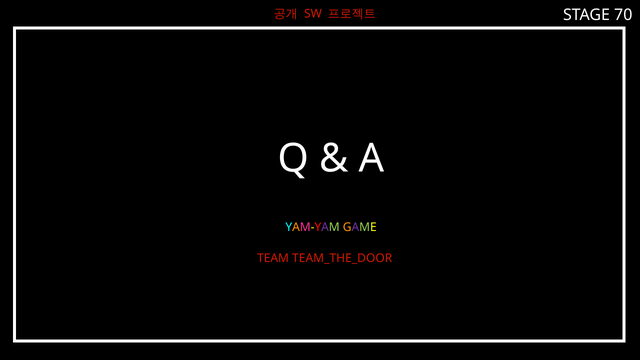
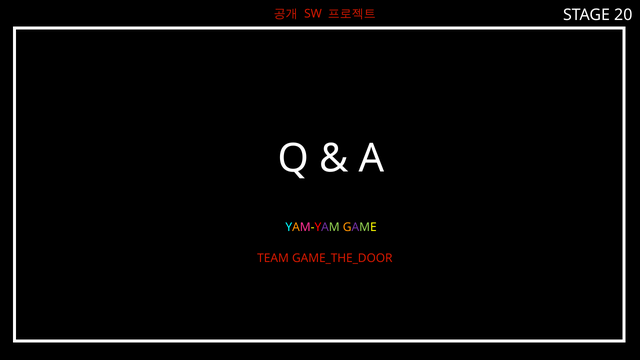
70: 70 -> 20 (623, 15)
TEAM_THE_DOOR: TEAM_THE_DOOR -> GAME_THE_DOOR (342, 258)
